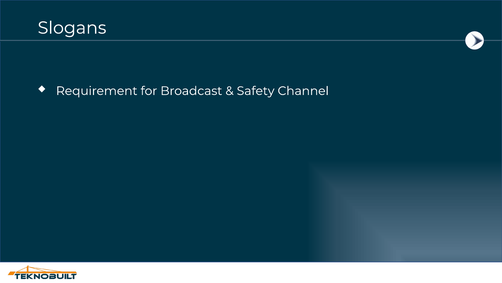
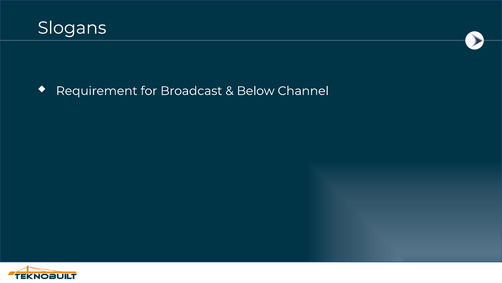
Safety: Safety -> Below (256, 91)
